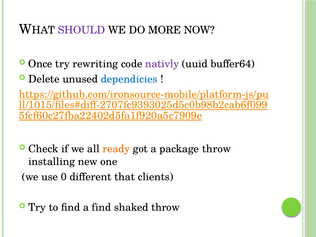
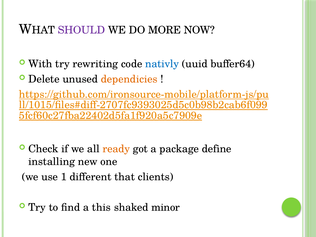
Once: Once -> With (40, 64)
nativly colour: purple -> blue (162, 64)
dependicies colour: blue -> orange (129, 79)
package throw: throw -> define (217, 149)
0: 0 -> 1 (64, 177)
a find: find -> this (101, 207)
shaked throw: throw -> minor (166, 207)
